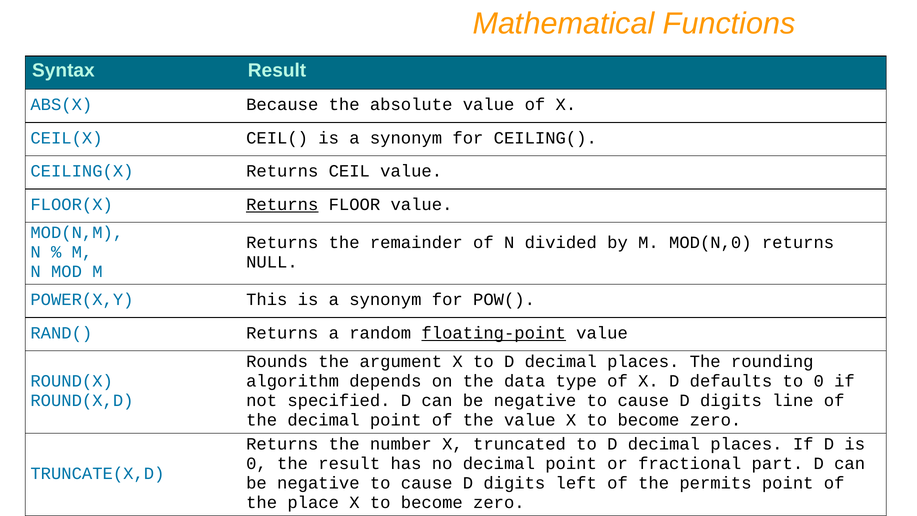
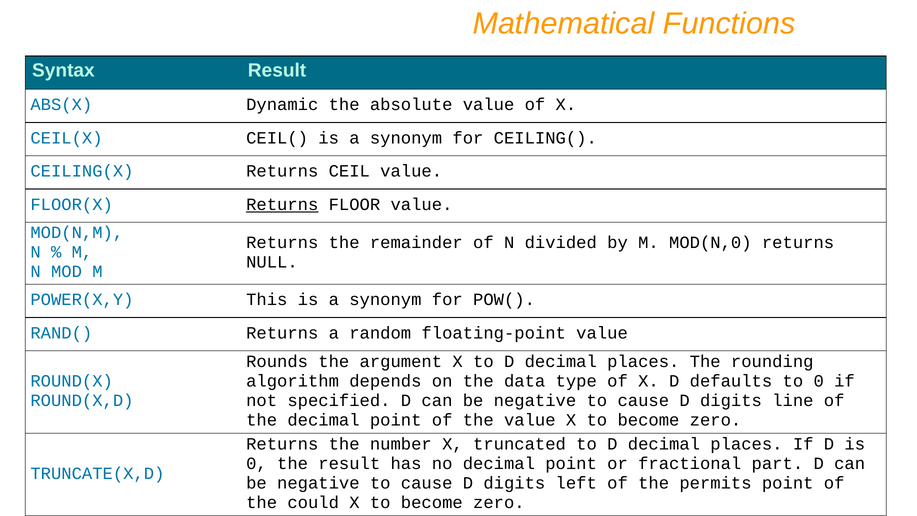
Because: Because -> Dynamic (282, 105)
floating-point underline: present -> none (494, 333)
place: place -> could (313, 503)
